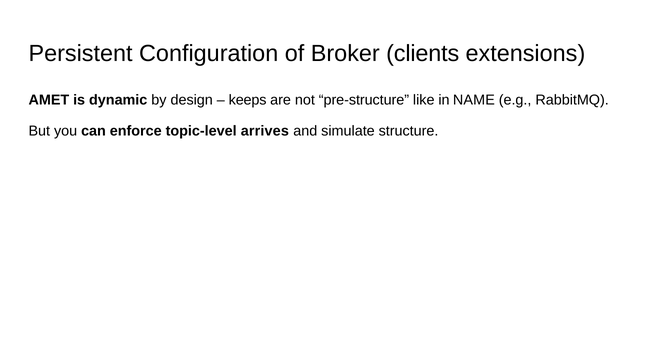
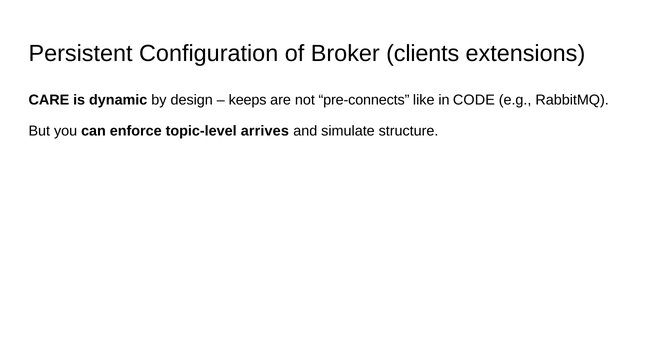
AMET: AMET -> CARE (49, 100)
pre-structure: pre-structure -> pre-connects (364, 100)
NAME: NAME -> CODE (474, 100)
